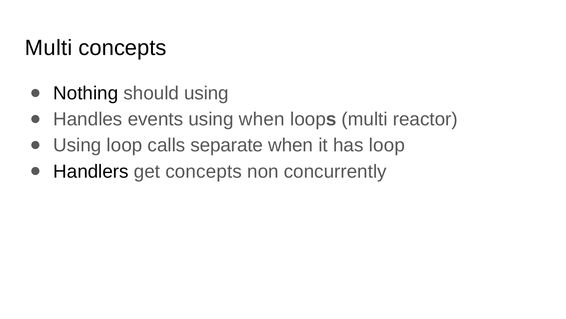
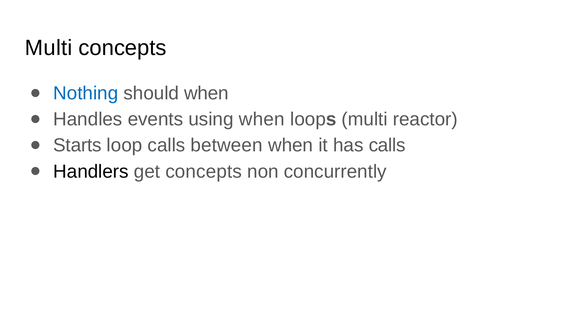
Nothing colour: black -> blue (86, 93)
should using: using -> when (206, 93)
Using: Using -> Starts (77, 145)
separate: separate -> between (227, 145)
has loop: loop -> calls (387, 145)
